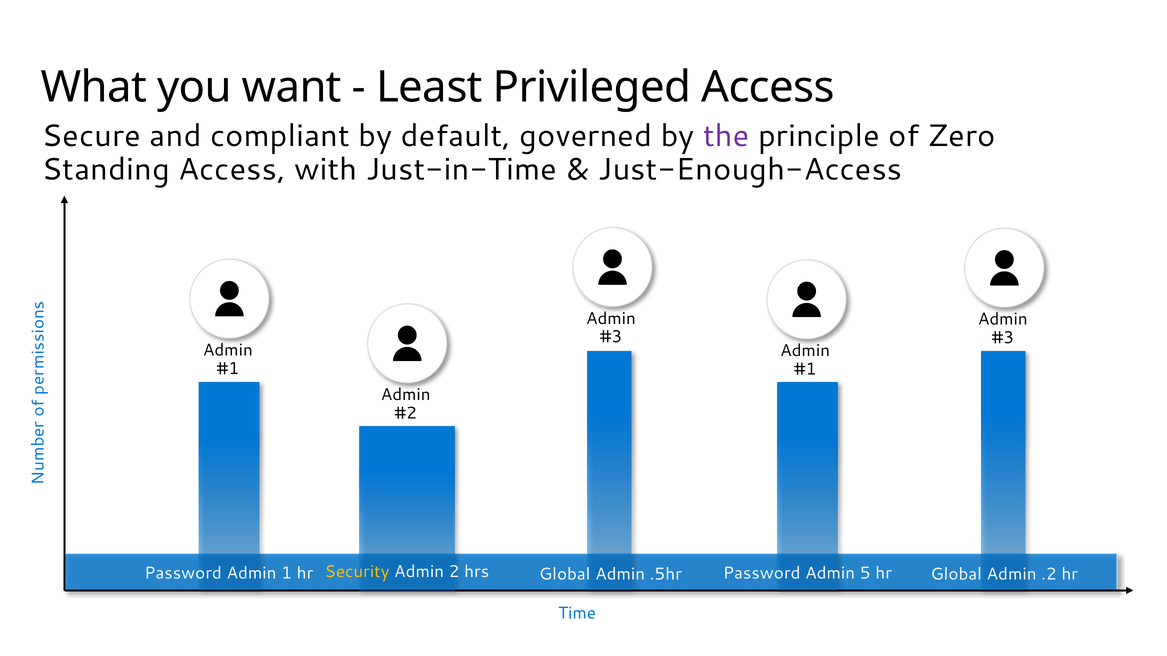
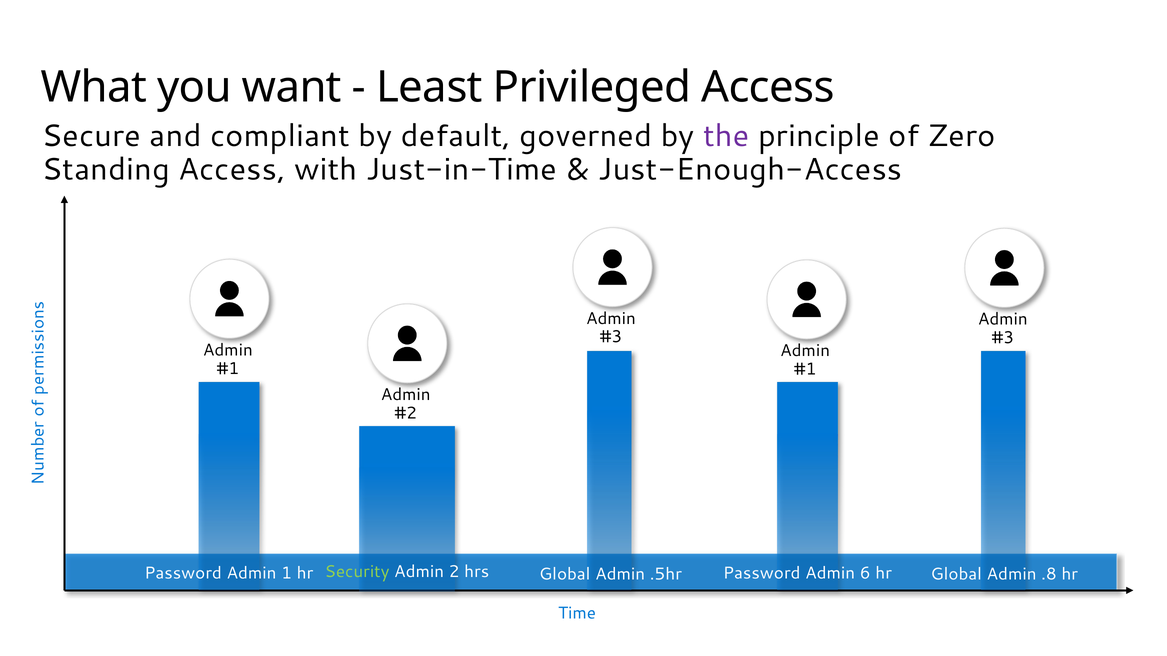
Security colour: yellow -> light green (357, 572)
5: 5 -> 6 (865, 574)
.2: .2 -> .8 (1049, 575)
